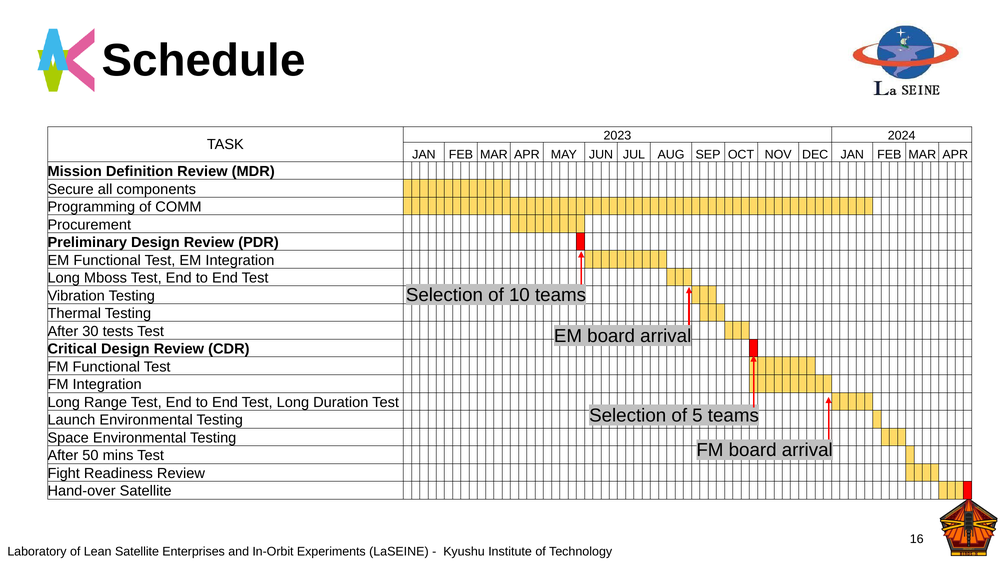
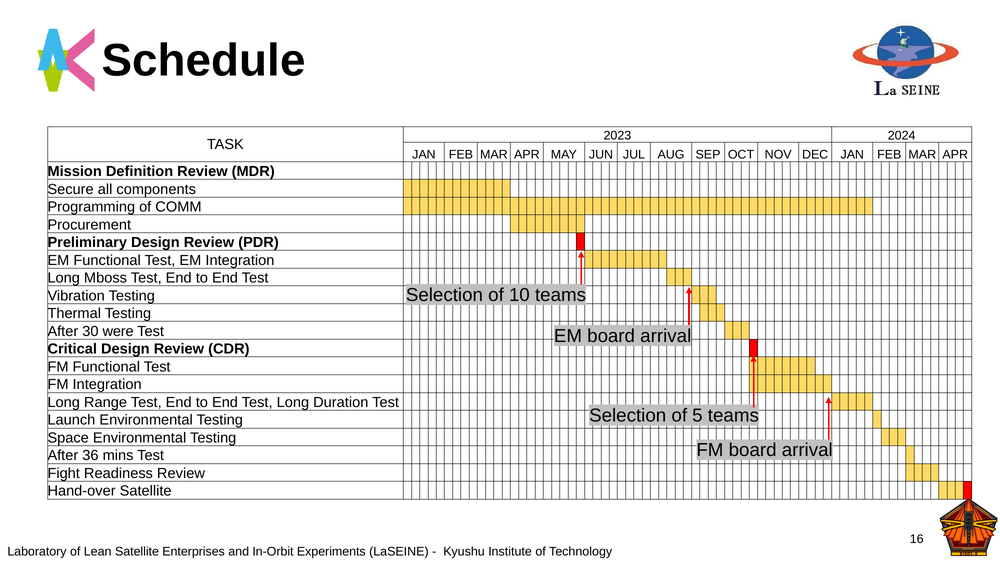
tests: tests -> were (118, 332)
50: 50 -> 36 (90, 456)
